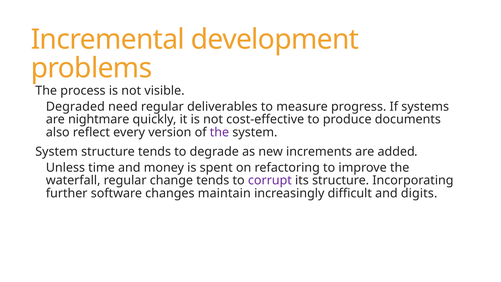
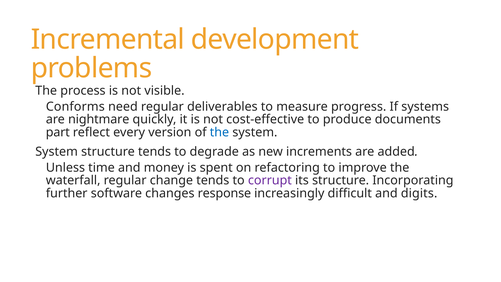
Degraded: Degraded -> Conforms (75, 107)
also: also -> part (58, 132)
the colour: purple -> blue (219, 132)
maintain: maintain -> response (224, 193)
